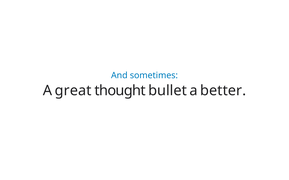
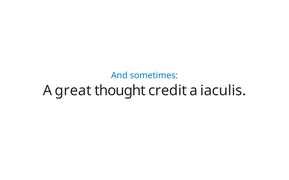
bullet: bullet -> credit (168, 91)
better: better -> iaculis (223, 91)
